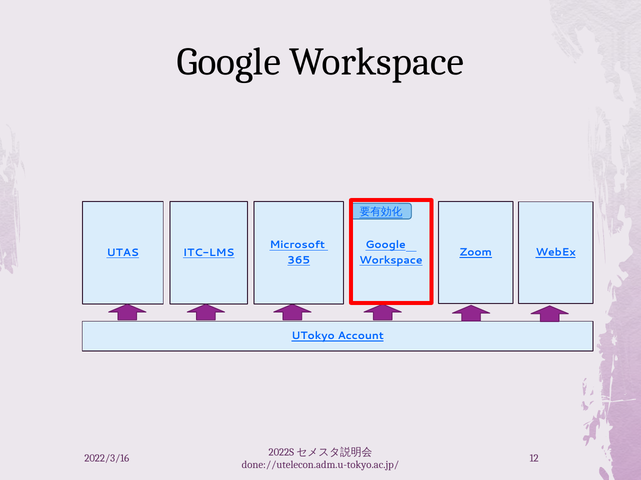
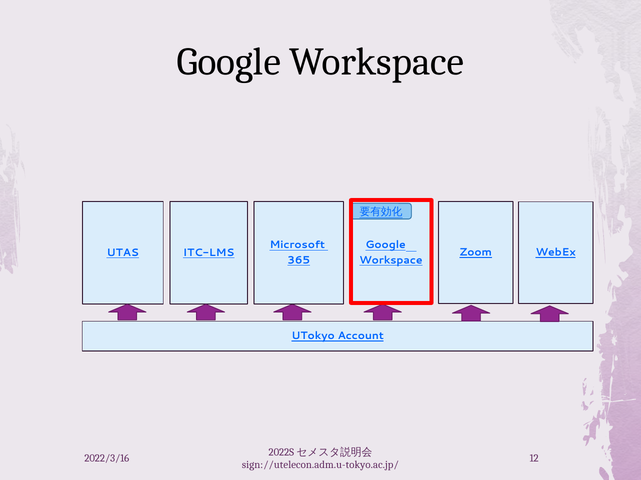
done://utelecon.adm.u-tokyo.ac.jp/: done://utelecon.adm.u-tokyo.ac.jp/ -> sign://utelecon.adm.u-tokyo.ac.jp/ (320, 466)
